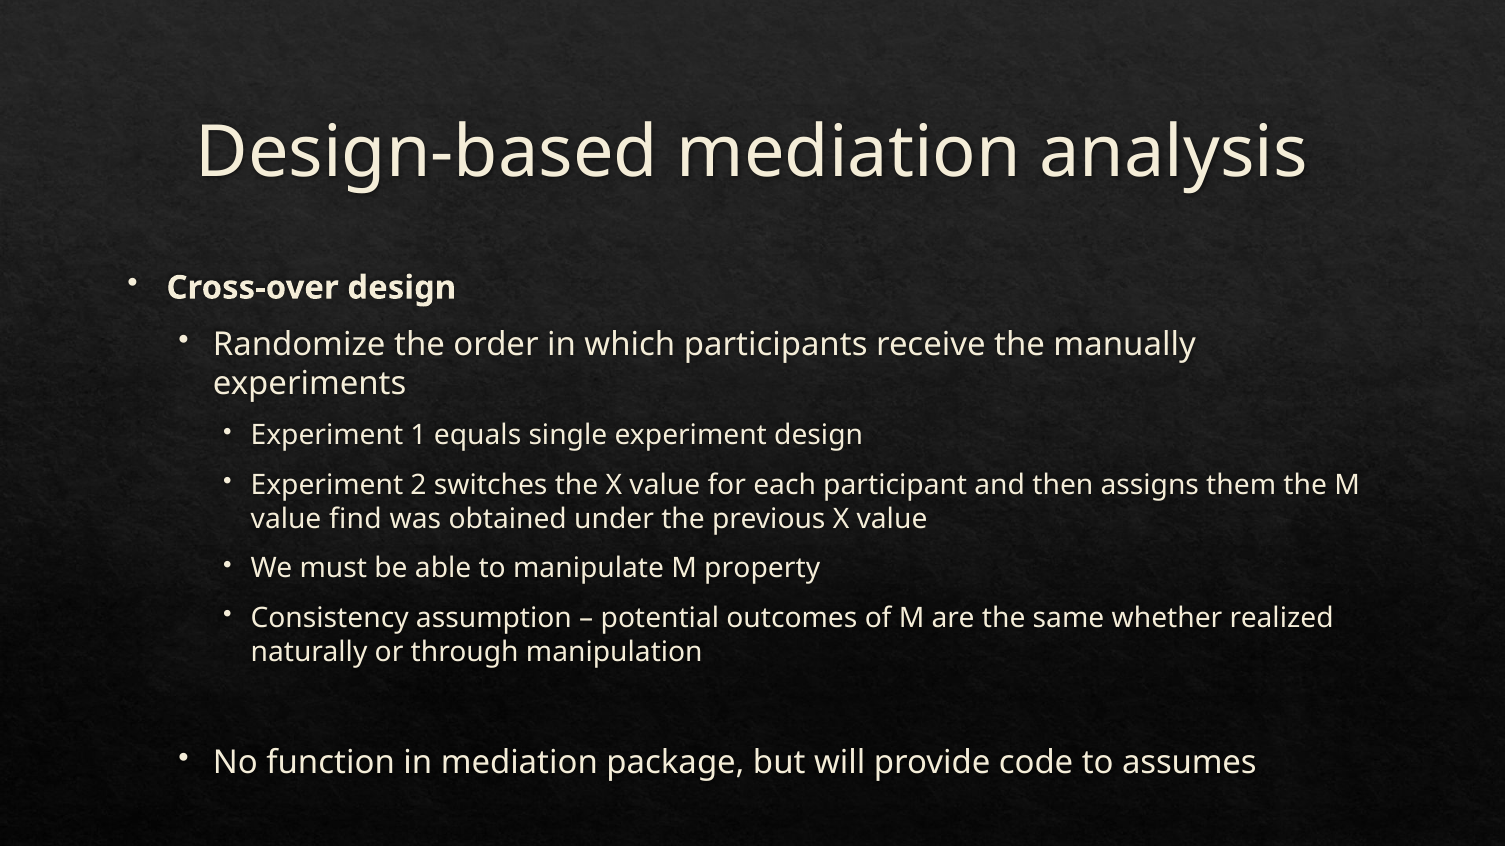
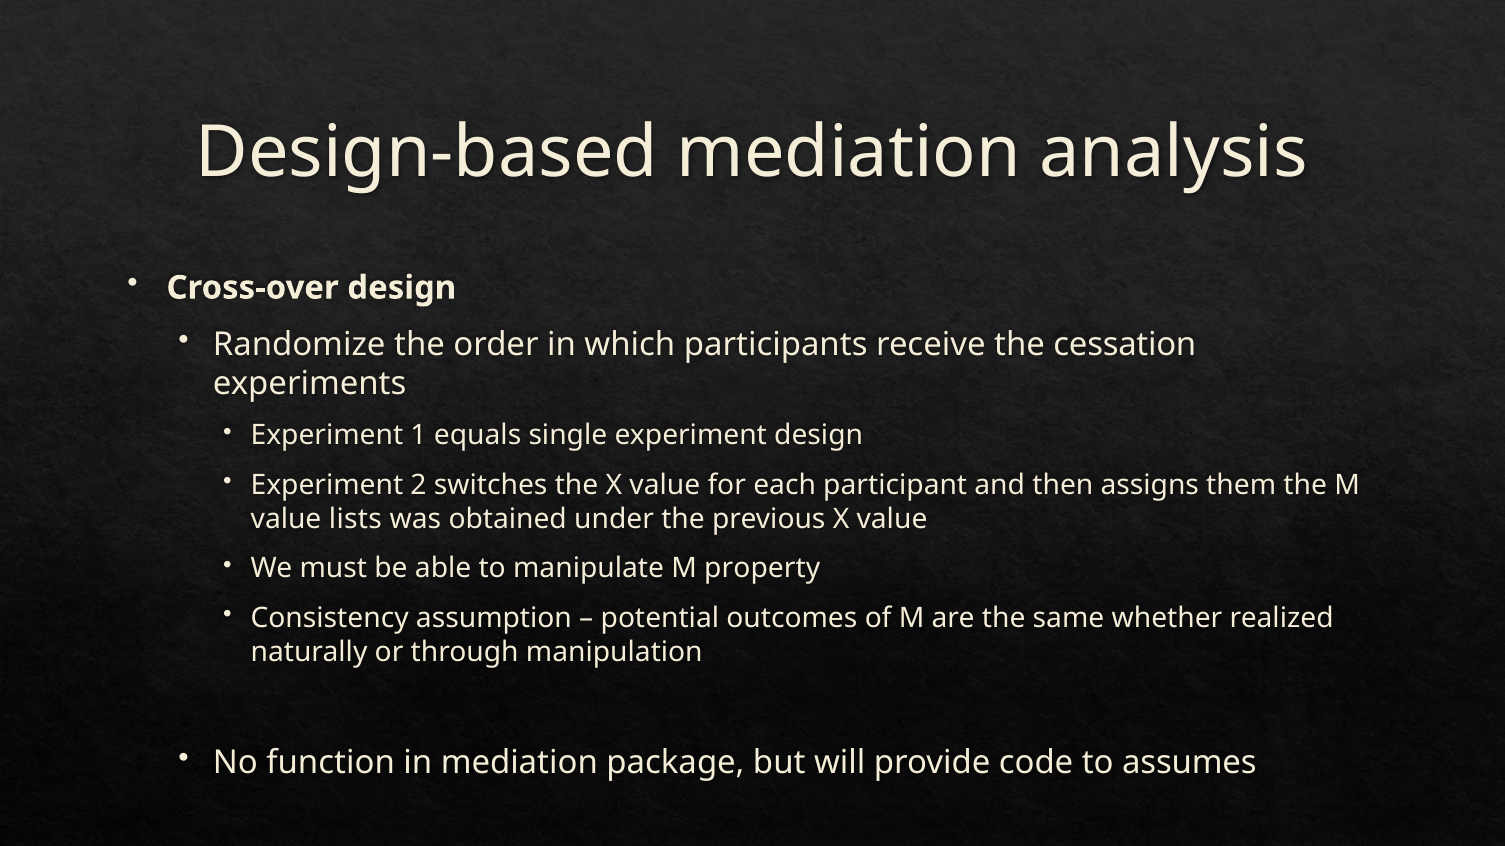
manually: manually -> cessation (1125, 344)
find: find -> lists (355, 519)
